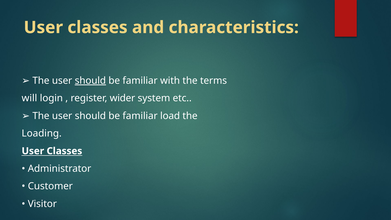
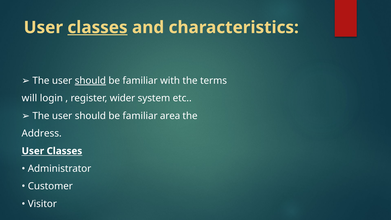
classes underline: none -> present (98, 27)
load: load -> area (170, 116)
Loading: Loading -> Address (42, 133)
